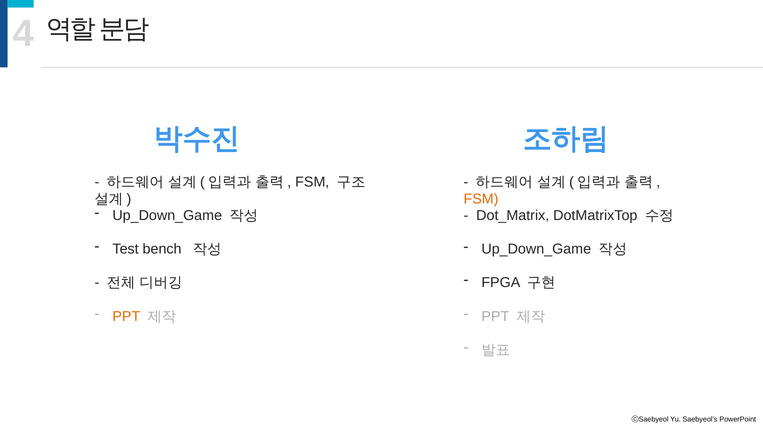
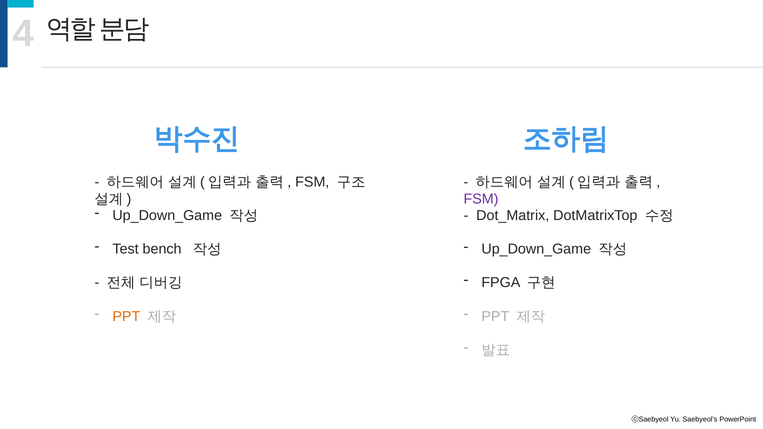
FSM colour: orange -> purple (481, 199)
